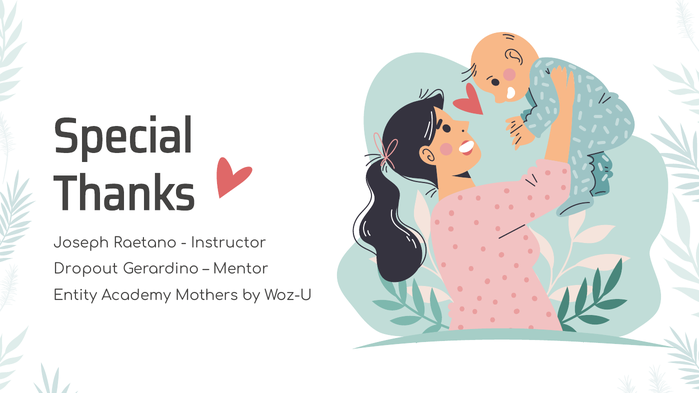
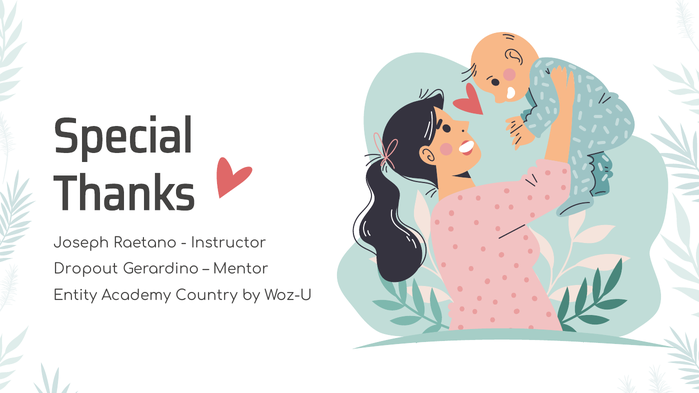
Mothers: Mothers -> Country (207, 295)
